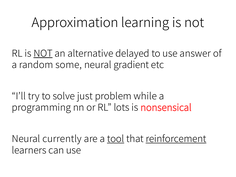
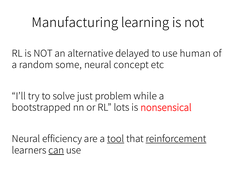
Approximation: Approximation -> Manufacturing (75, 23)
NOT underline: present -> none (43, 54)
answer: answer -> human (195, 54)
gradient: gradient -> concept (131, 65)
programming: programming -> bootstrapped (41, 108)
currently: currently -> efficiency (62, 139)
can underline: none -> present (56, 150)
